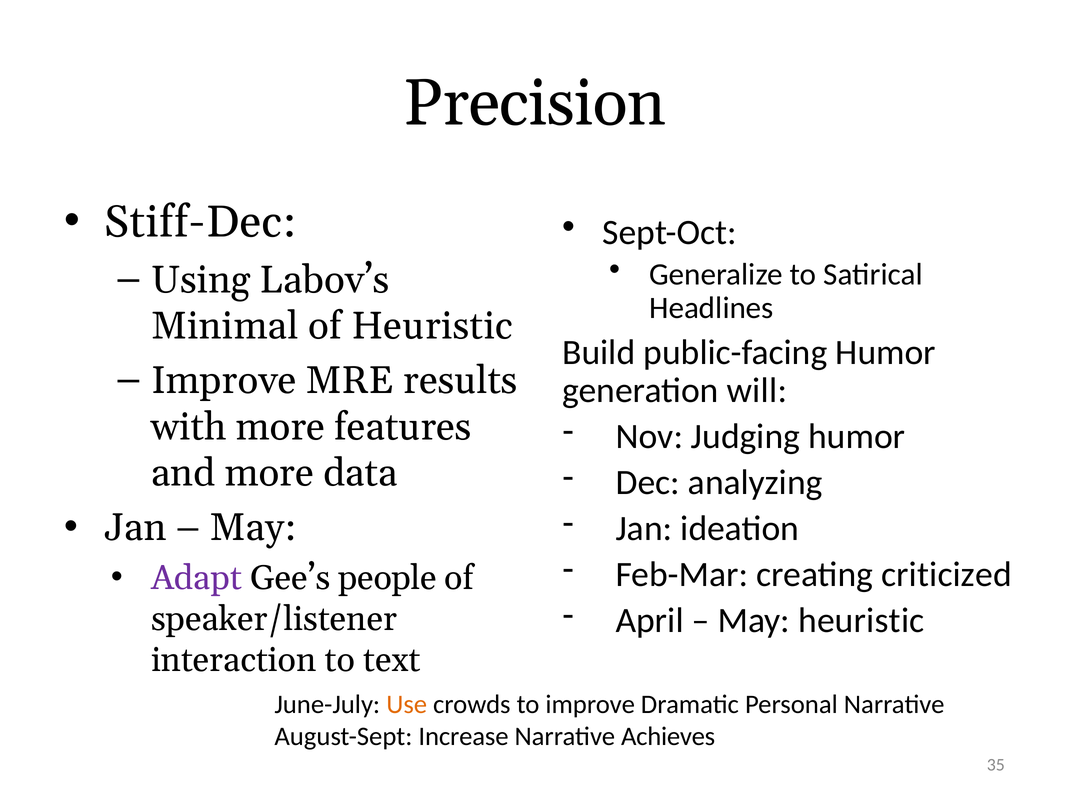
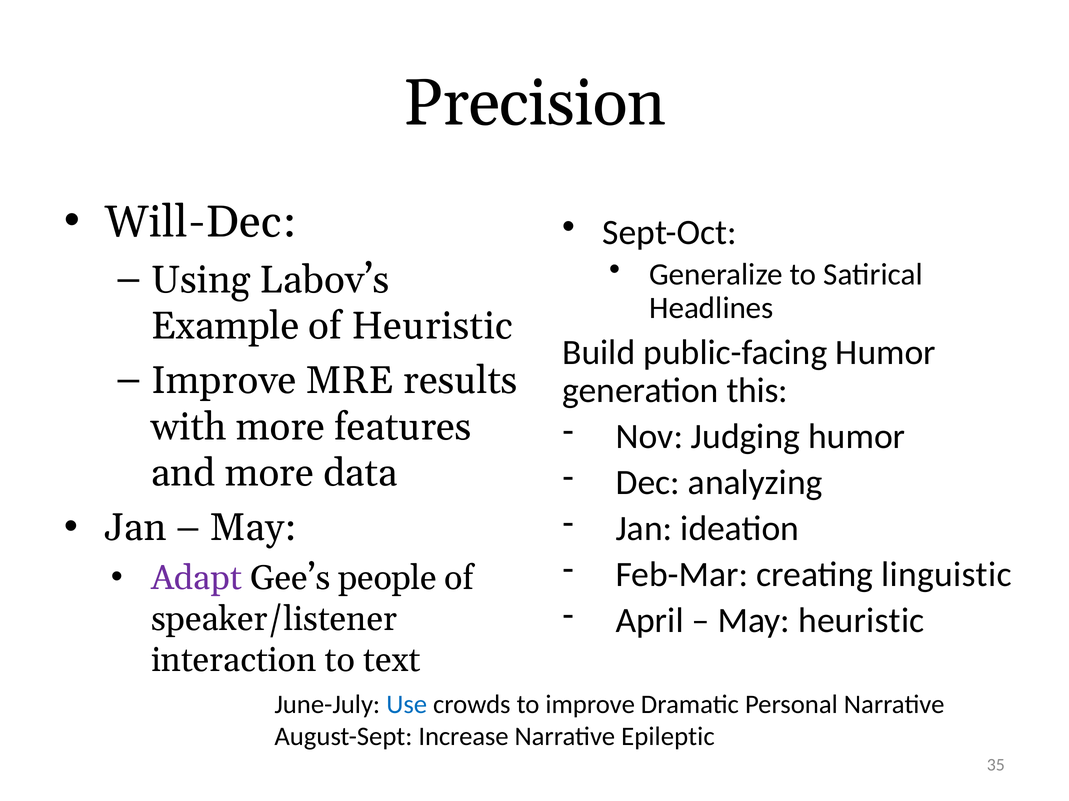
Stiff-Dec: Stiff-Dec -> Will-Dec (200, 222)
Minimal: Minimal -> Example (225, 326)
will: will -> this (757, 391)
criticized: criticized -> linguistic (946, 575)
Use colour: orange -> blue (407, 705)
Achieves: Achieves -> Epileptic (668, 737)
